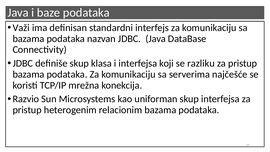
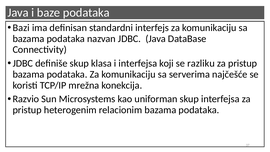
Važi: Važi -> Bazi (21, 28)
